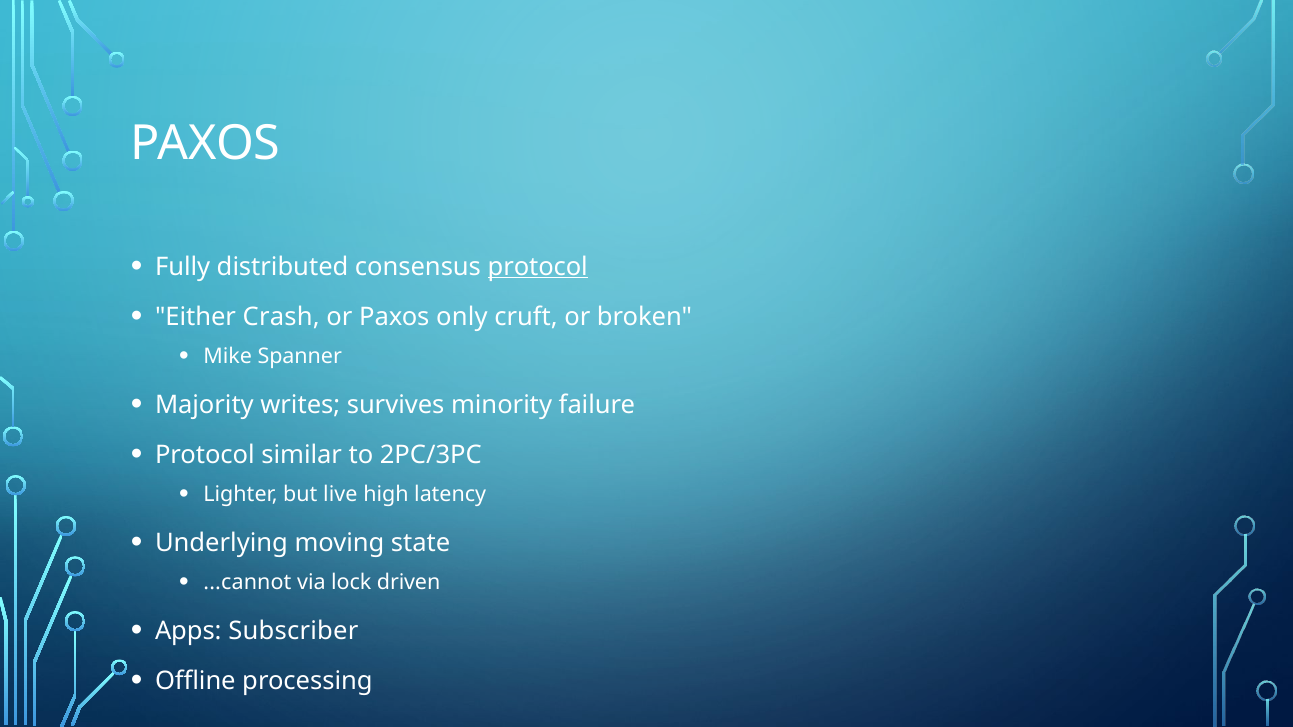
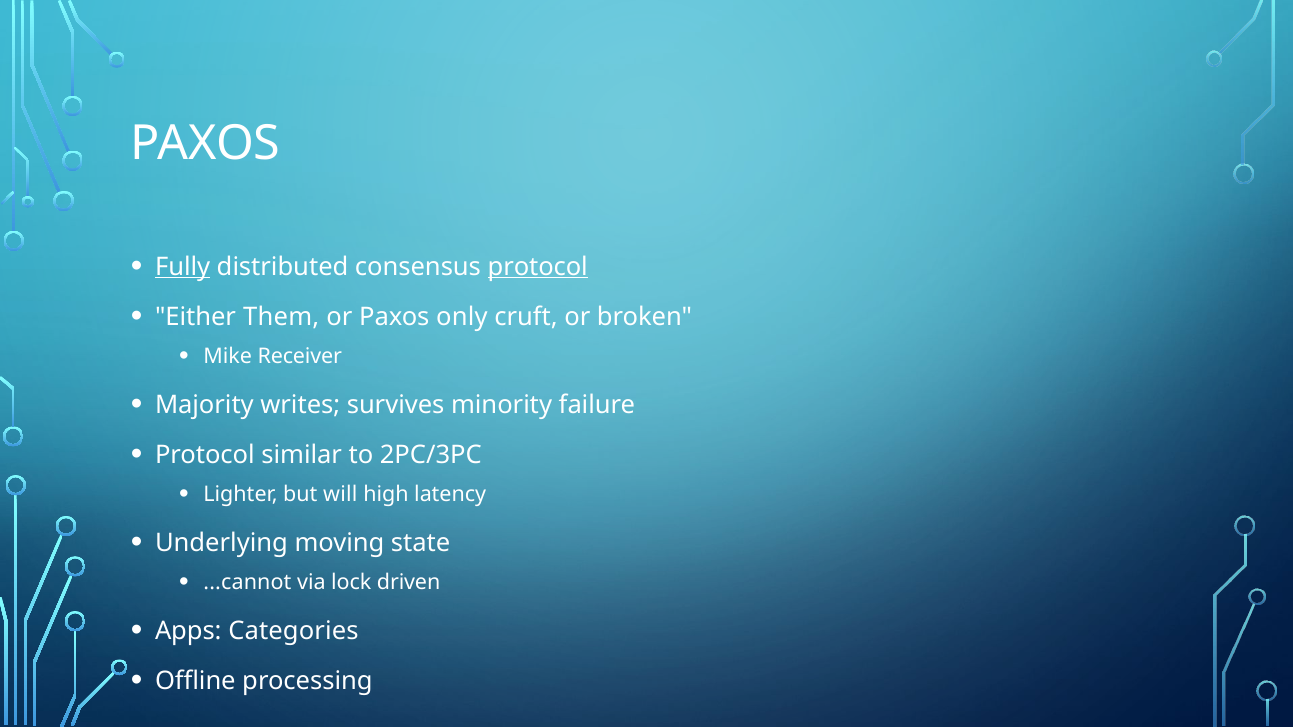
Fully underline: none -> present (183, 267)
Crash: Crash -> Them (281, 317)
Spanner: Spanner -> Receiver (300, 357)
live: live -> will (340, 495)
Subscriber: Subscriber -> Categories (293, 631)
